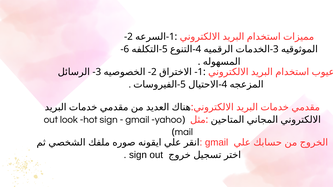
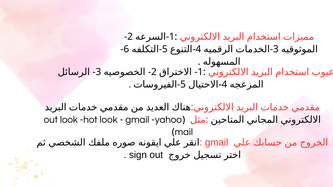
hot sign: sign -> look (109, 120)
